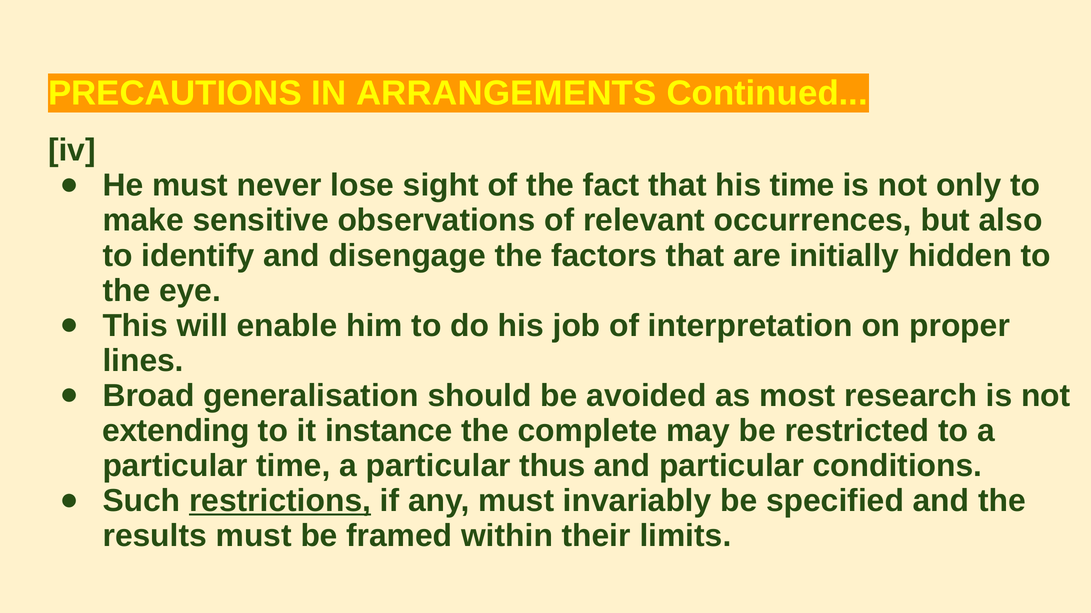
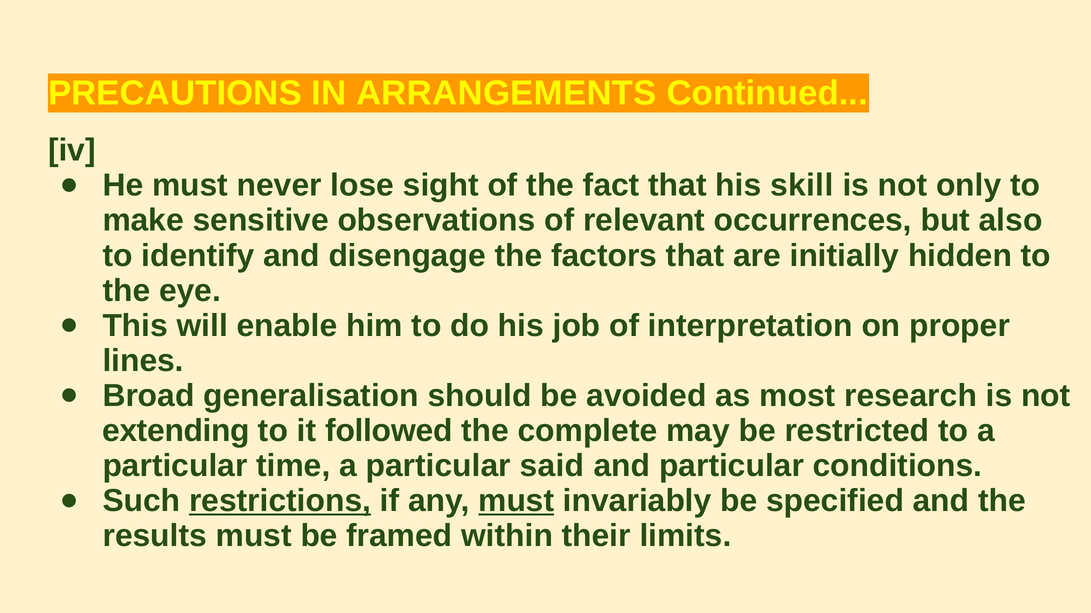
his time: time -> skill (802, 186)
instance: instance -> followed (389, 431)
thus: thus -> said (552, 466)
must underline: none -> present (516, 501)
